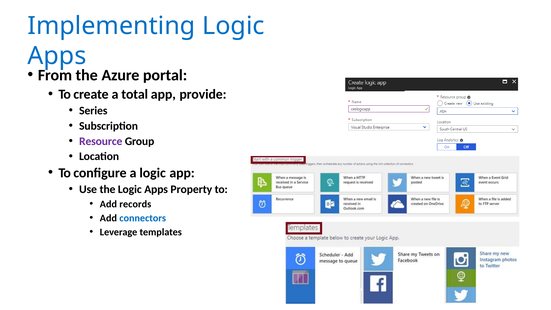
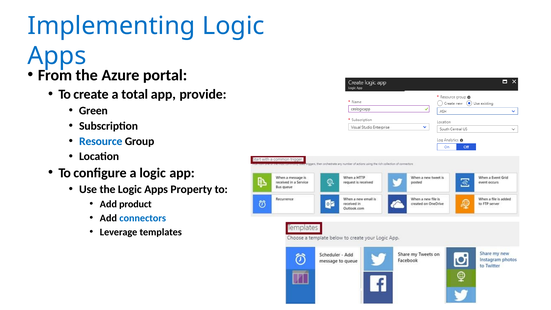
Series: Series -> Green (93, 111)
Resource colour: purple -> blue (101, 141)
records: records -> product (135, 204)
